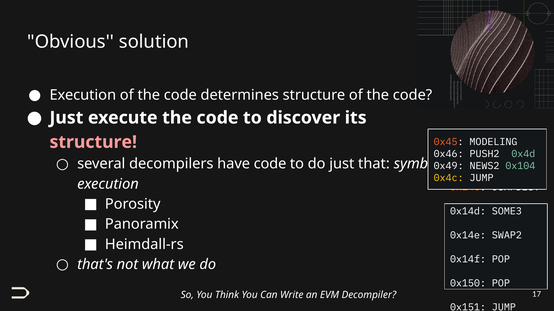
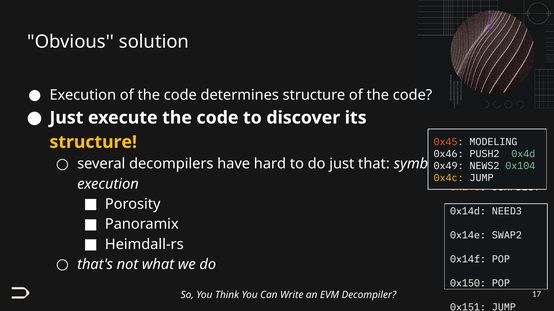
structure colour: pink -> yellow (93, 142)
have code: code -> hard (270, 164)
SOME3: SOME3 -> NEED3 (507, 212)
